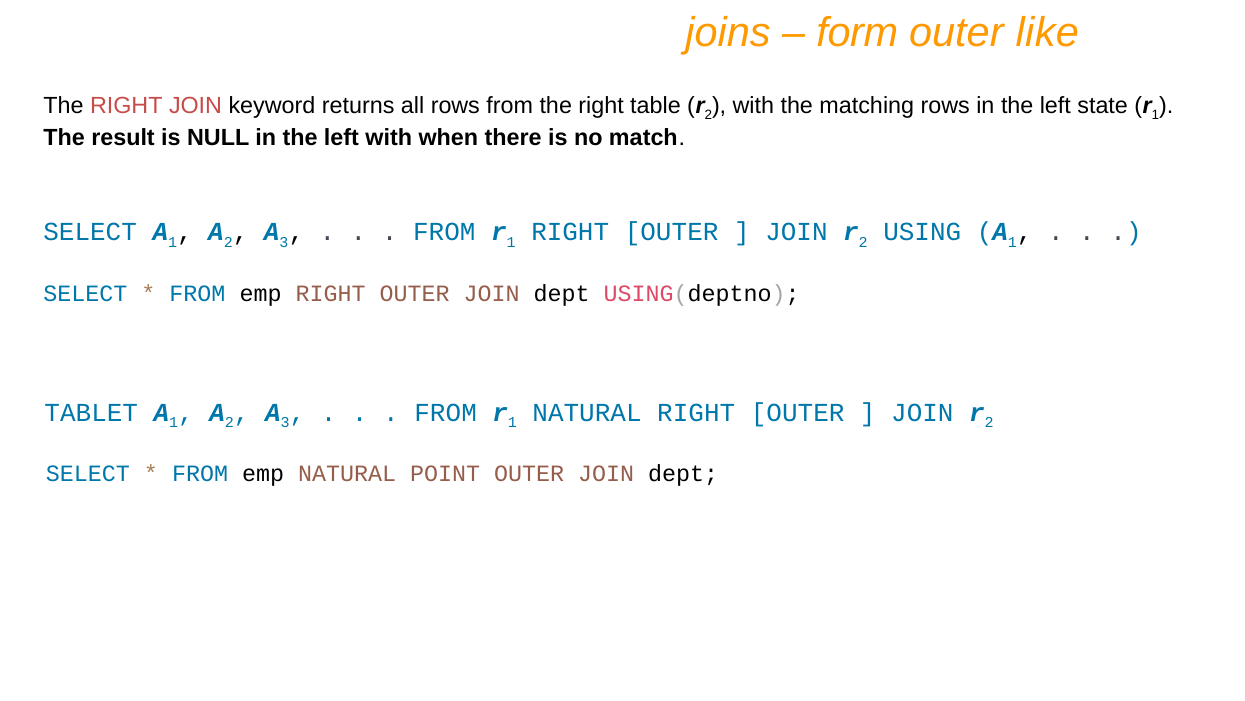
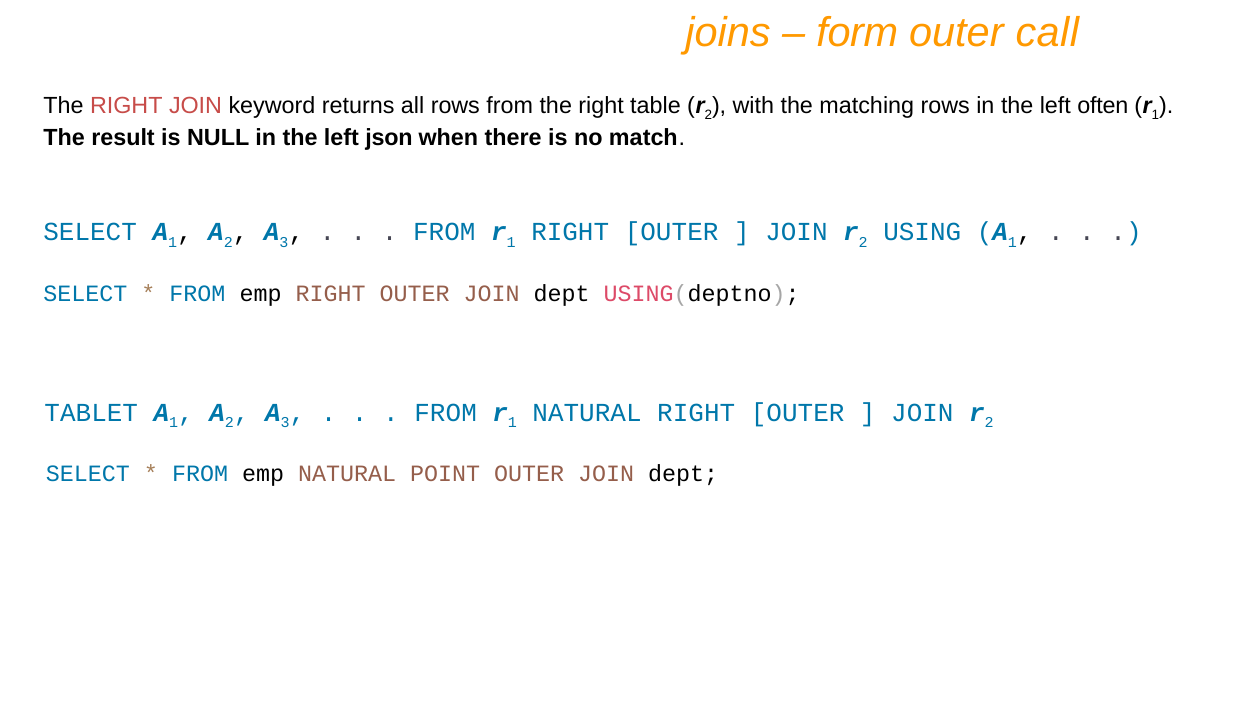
like: like -> call (1047, 32)
state: state -> often (1103, 106)
left with: with -> json (389, 138)
